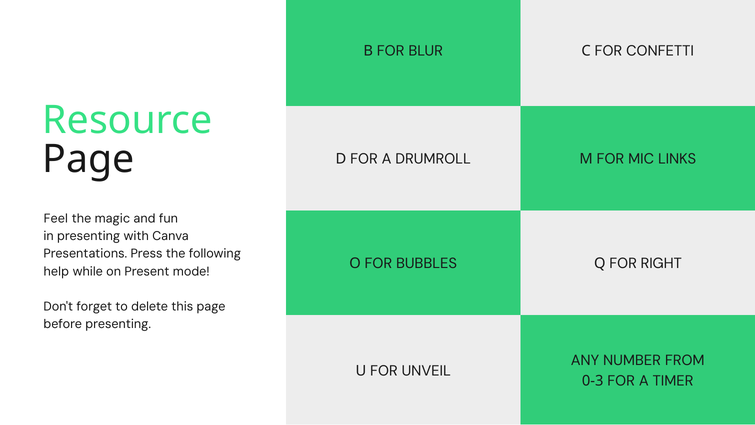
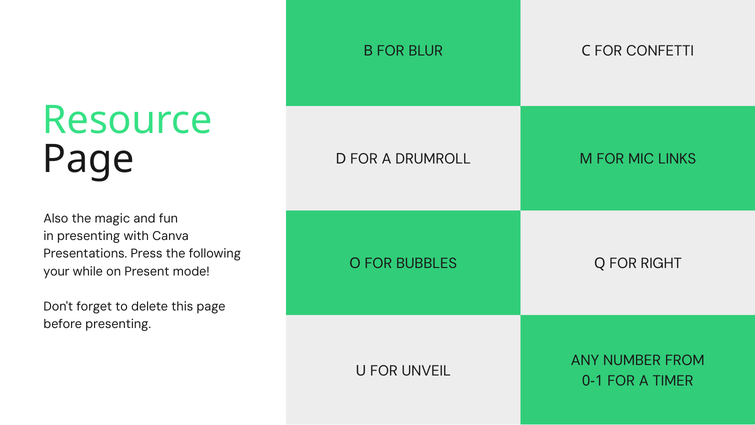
Feel: Feel -> Also (56, 218)
help: help -> your (56, 271)
0-3: 0-3 -> 0-1 (593, 381)
